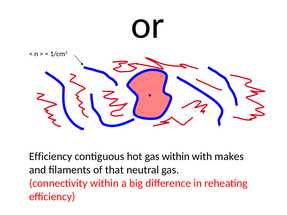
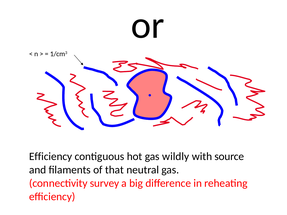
gas within: within -> wildly (176, 157)
makes: makes -> source (229, 157)
connectivity within: within -> survey (105, 183)
